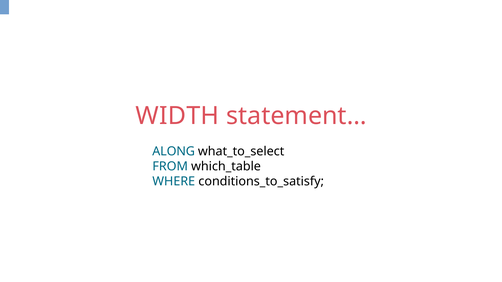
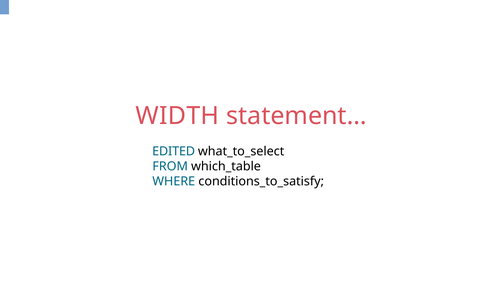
ALONG: ALONG -> EDITED (174, 151)
